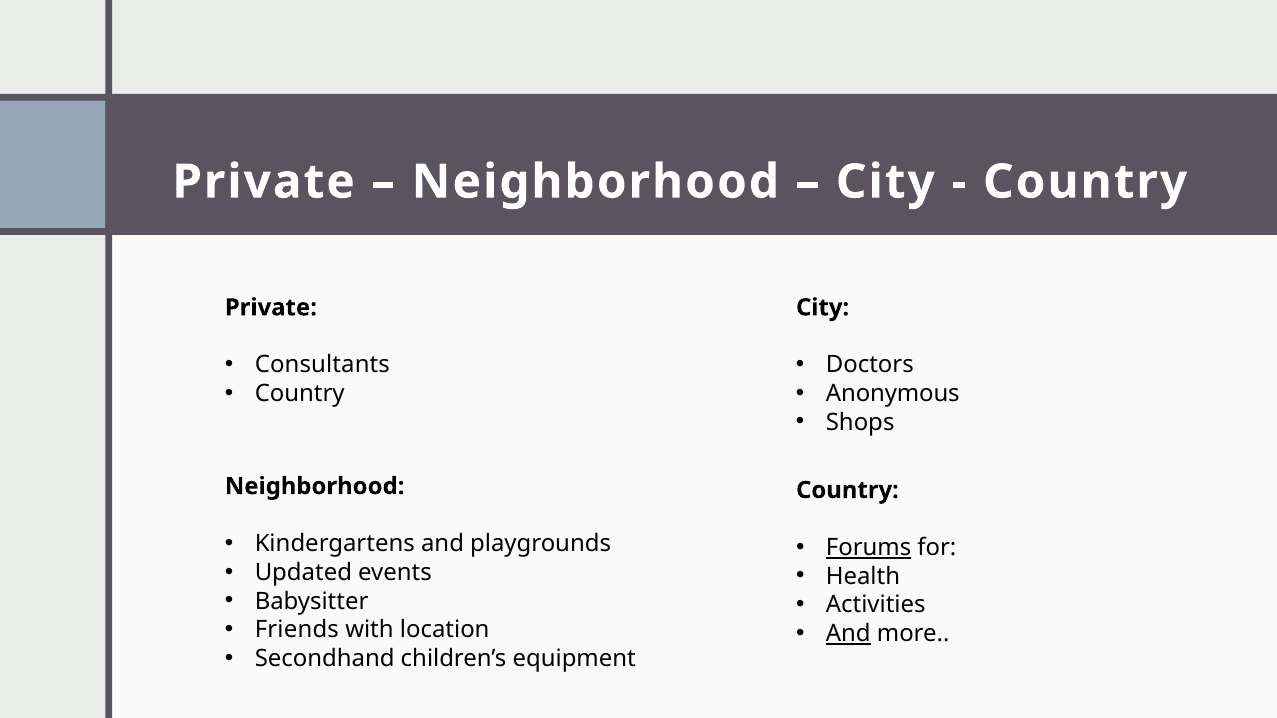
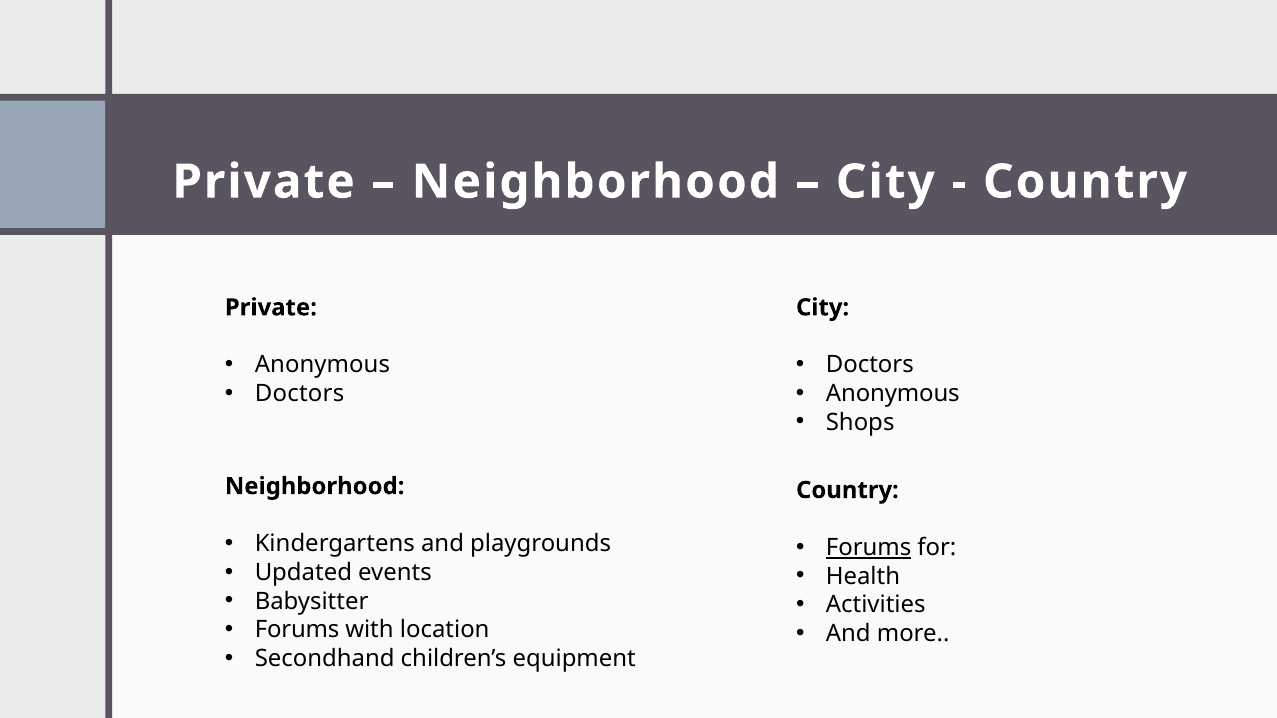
Consultants: Consultants -> Anonymous (322, 365)
Country: Country -> Doctors (300, 394)
Friends: Friends -> Forums (297, 630)
And underline: present -> none (848, 634)
